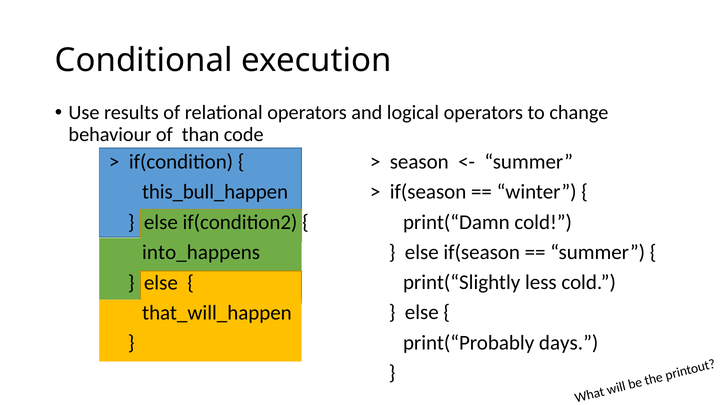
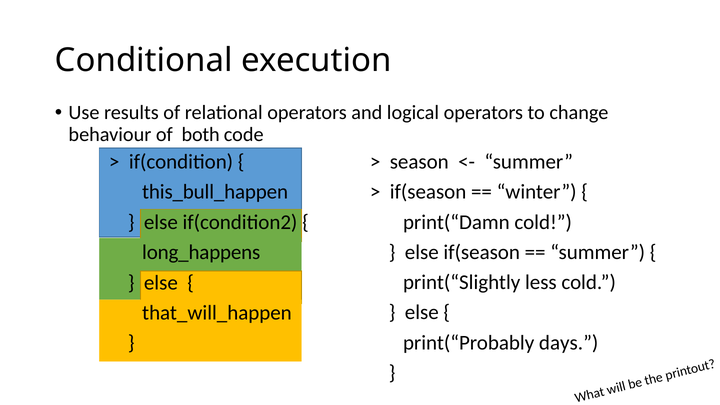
than: than -> both (201, 135)
into_happens: into_happens -> long_happens (201, 252)
